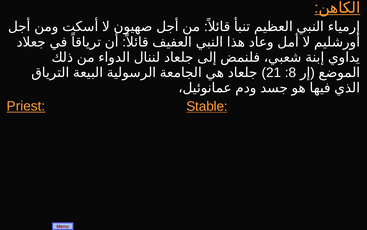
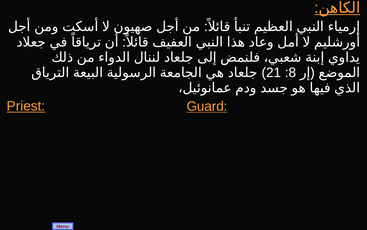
Stable: Stable -> Guard (207, 106)
